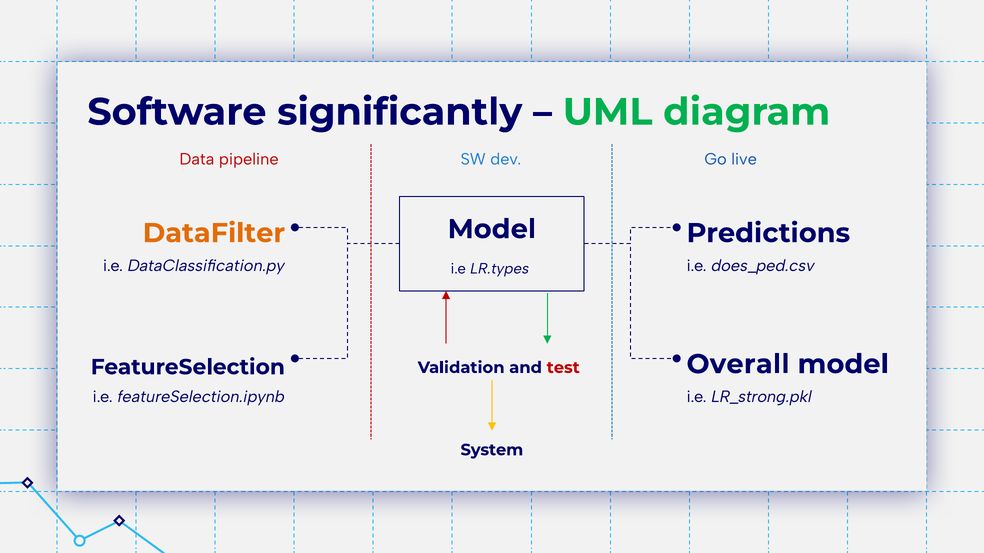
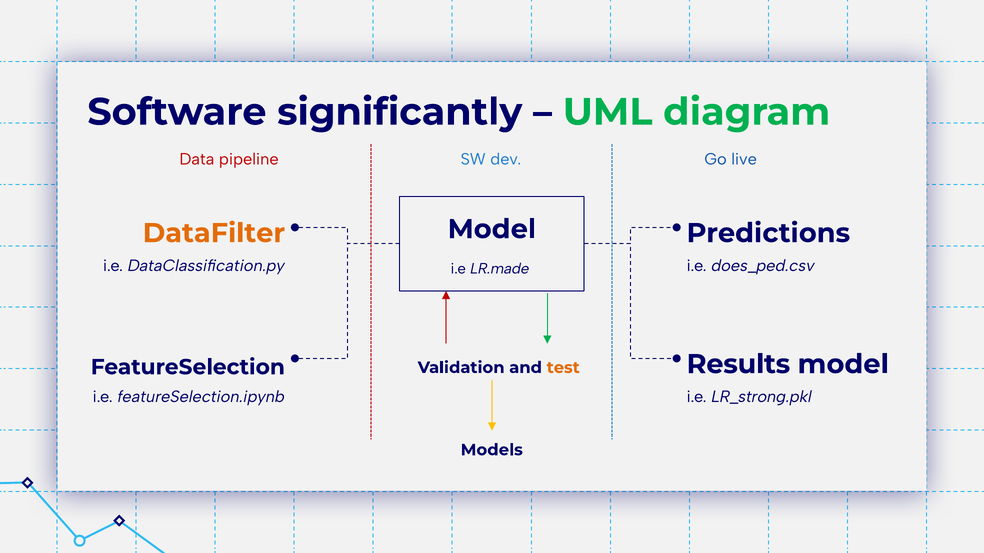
LR.types: LR.types -> LR.made (500, 269)
Overall: Overall -> Results (738, 365)
test colour: red -> orange (563, 368)
System: System -> Models (492, 450)
